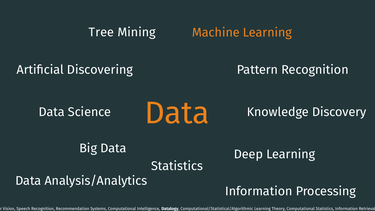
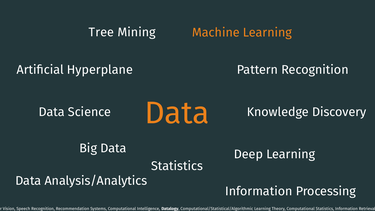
Discovering: Discovering -> Hyperplane (100, 70)
